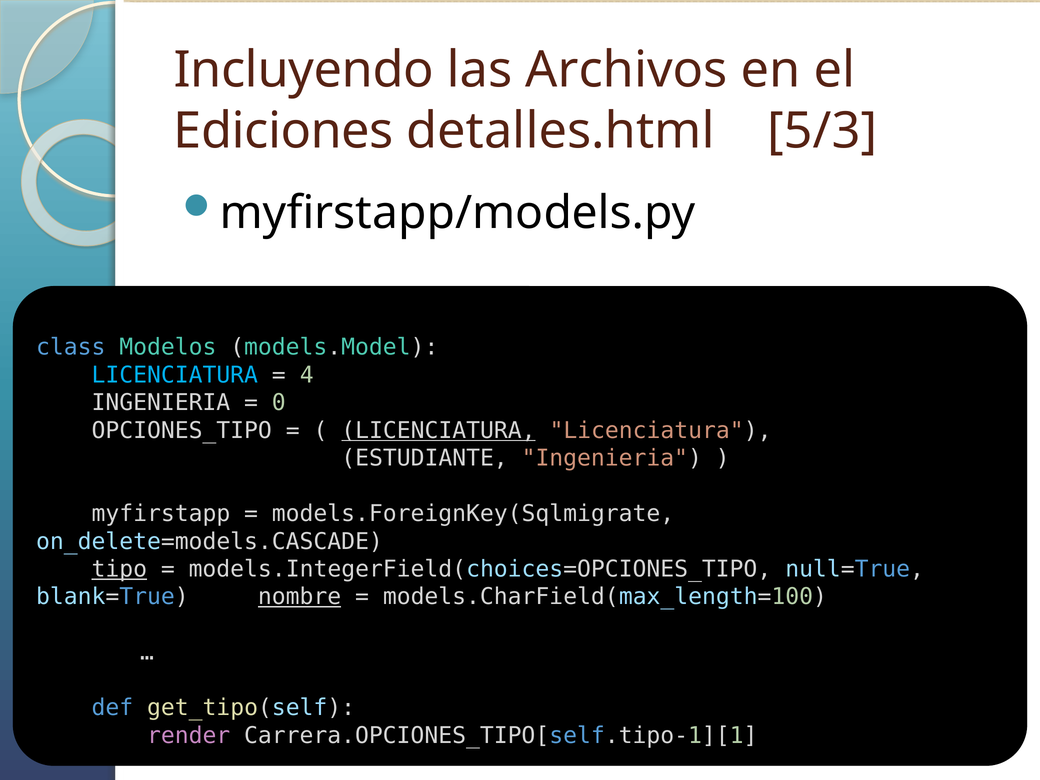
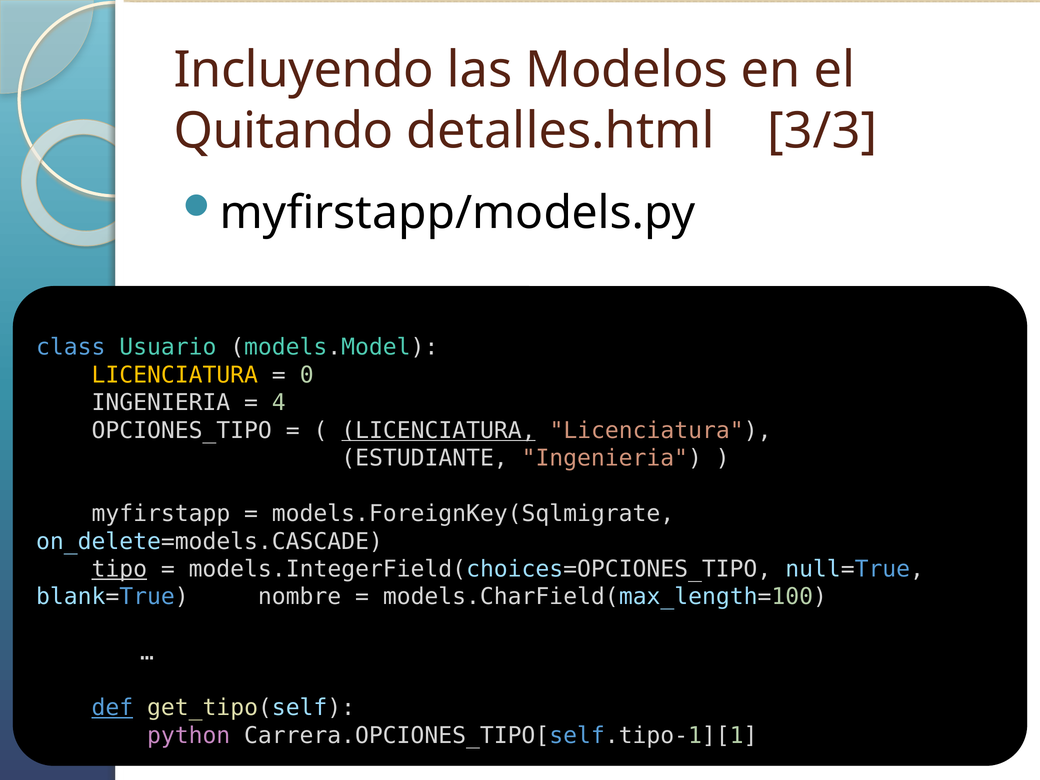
Archivos: Archivos -> Modelos (627, 70)
Ediciones: Ediciones -> Quitando (284, 131)
5/3: 5/3 -> 3/3 (822, 131)
Modelos: Modelos -> Usuario (168, 347)
LICENCIATURA colour: light blue -> yellow (175, 375)
4: 4 -> 0 (307, 375)
0: 0 -> 4 (279, 403)
nombre underline: present -> none (300, 597)
def underline: none -> present (112, 708)
render: render -> python (189, 735)
